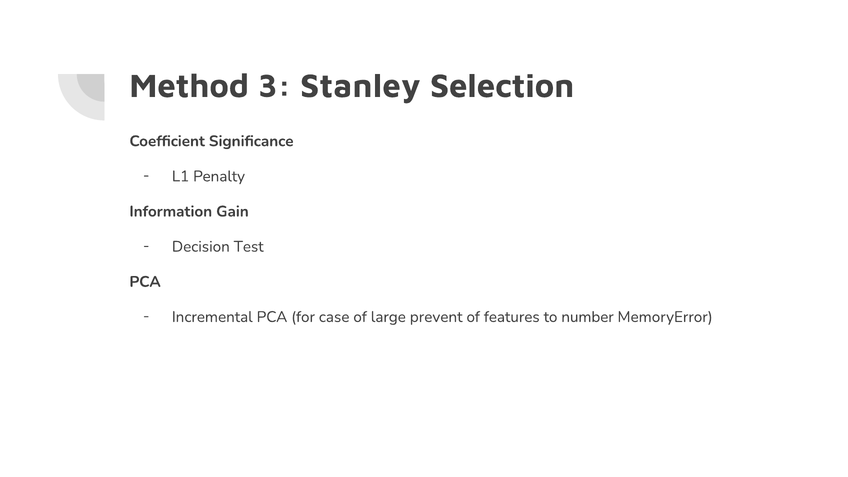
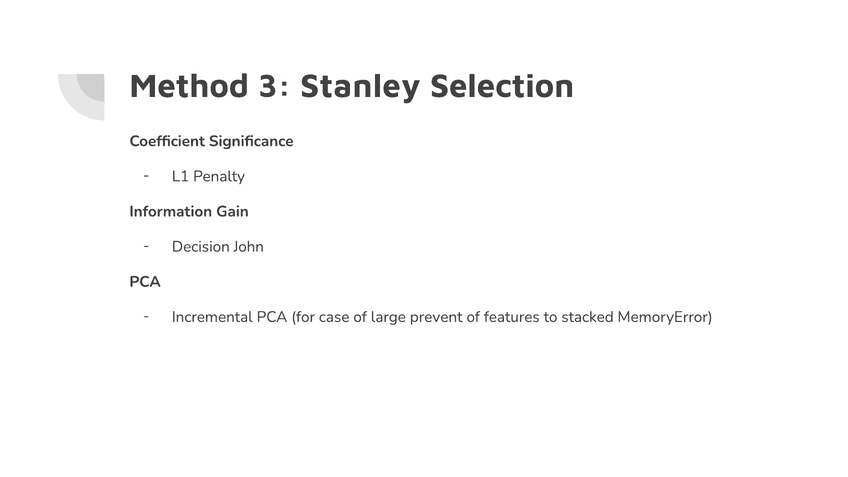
Test: Test -> John (249, 247)
number: number -> stacked (587, 317)
